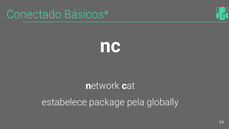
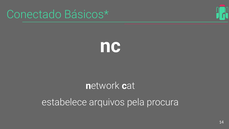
package: package -> arquivos (107, 102)
globally: globally -> procura (163, 102)
